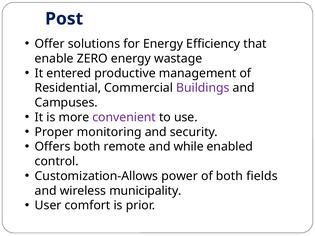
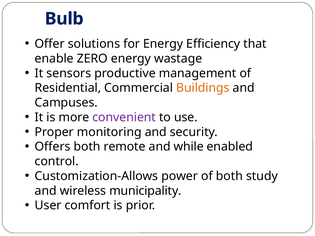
Post: Post -> Bulb (64, 19)
entered: entered -> sensors (69, 73)
Buildings colour: purple -> orange (203, 88)
fields: fields -> study (262, 176)
